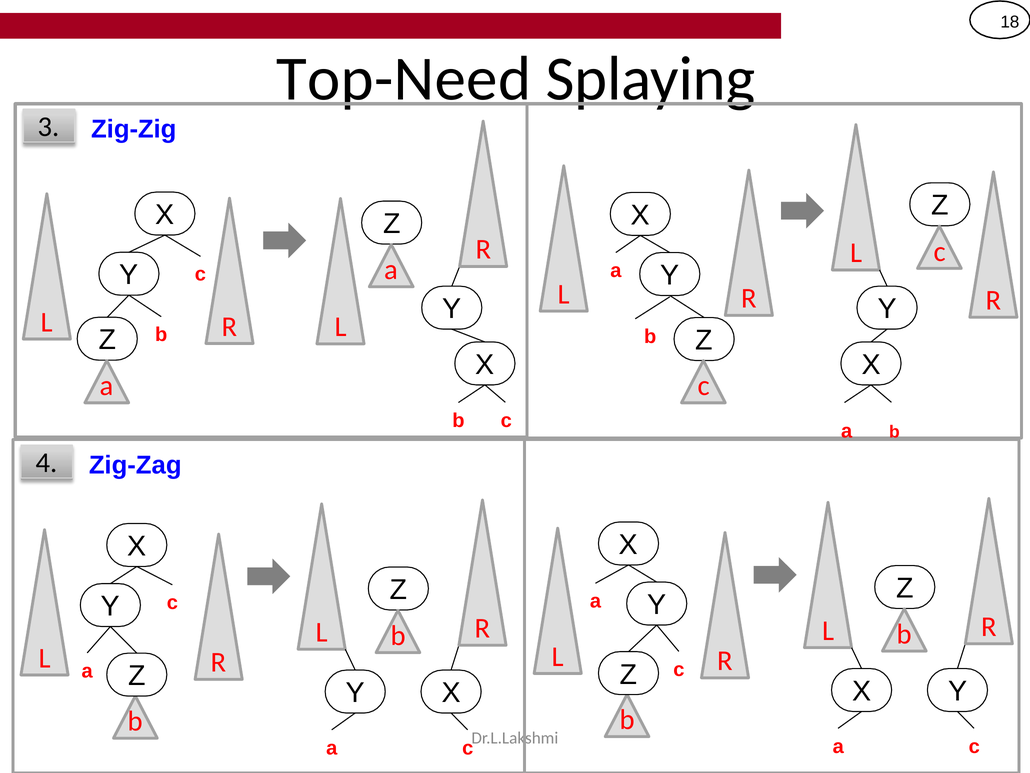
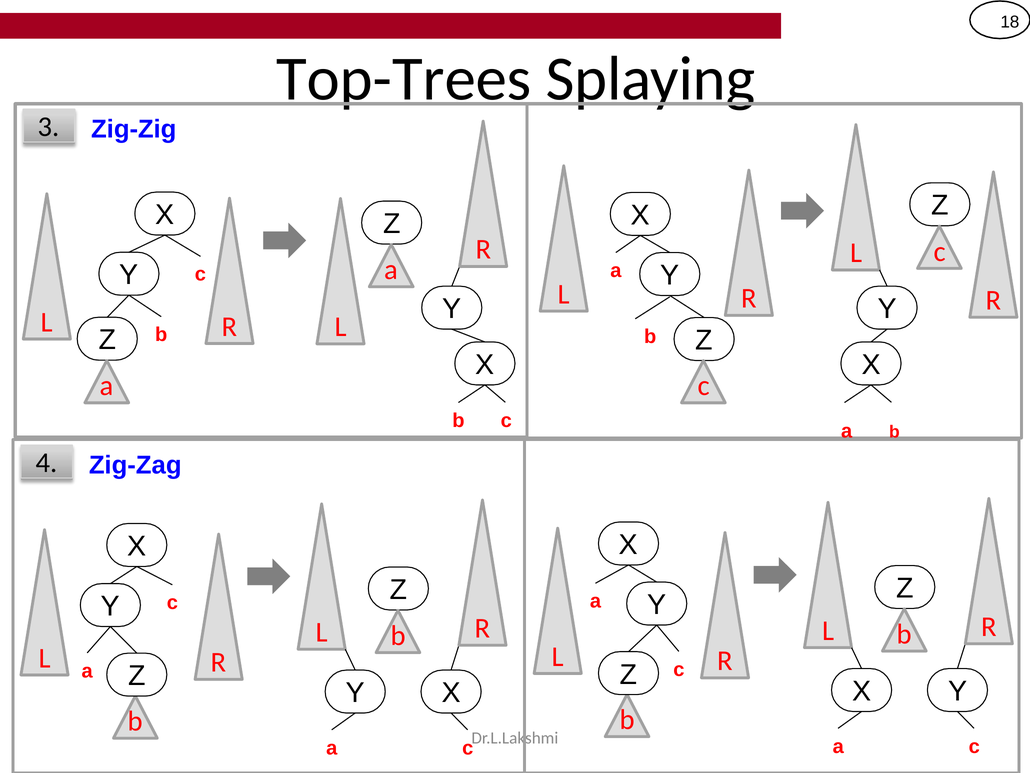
Top-Need: Top-Need -> Top-Trees (404, 79)
